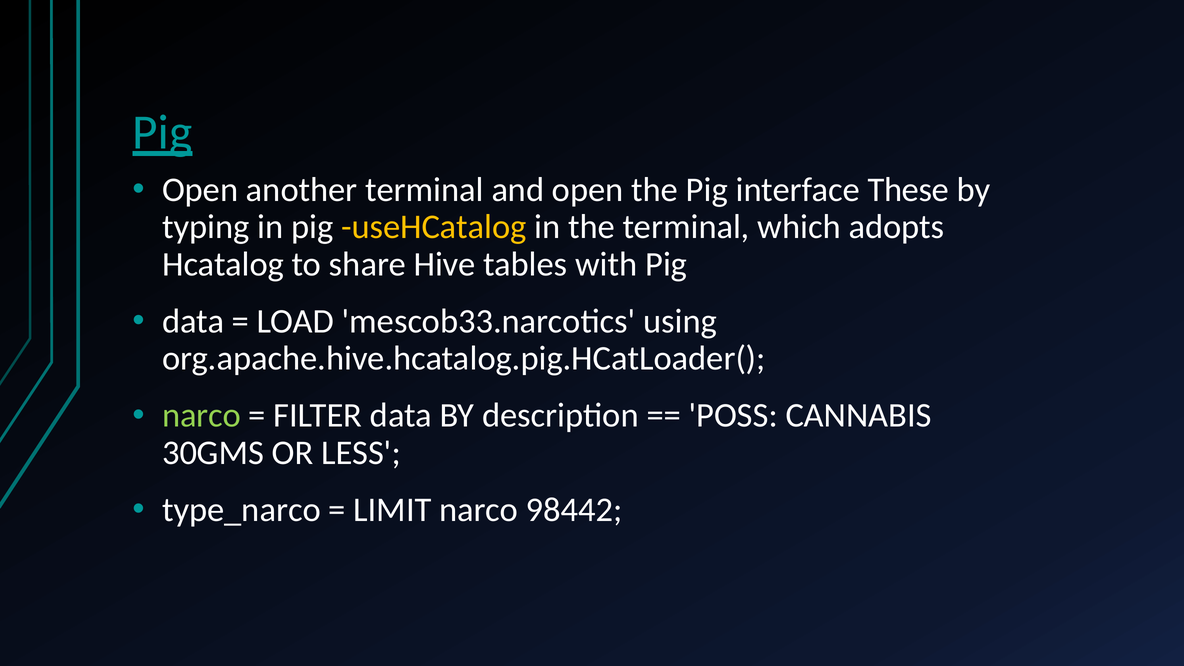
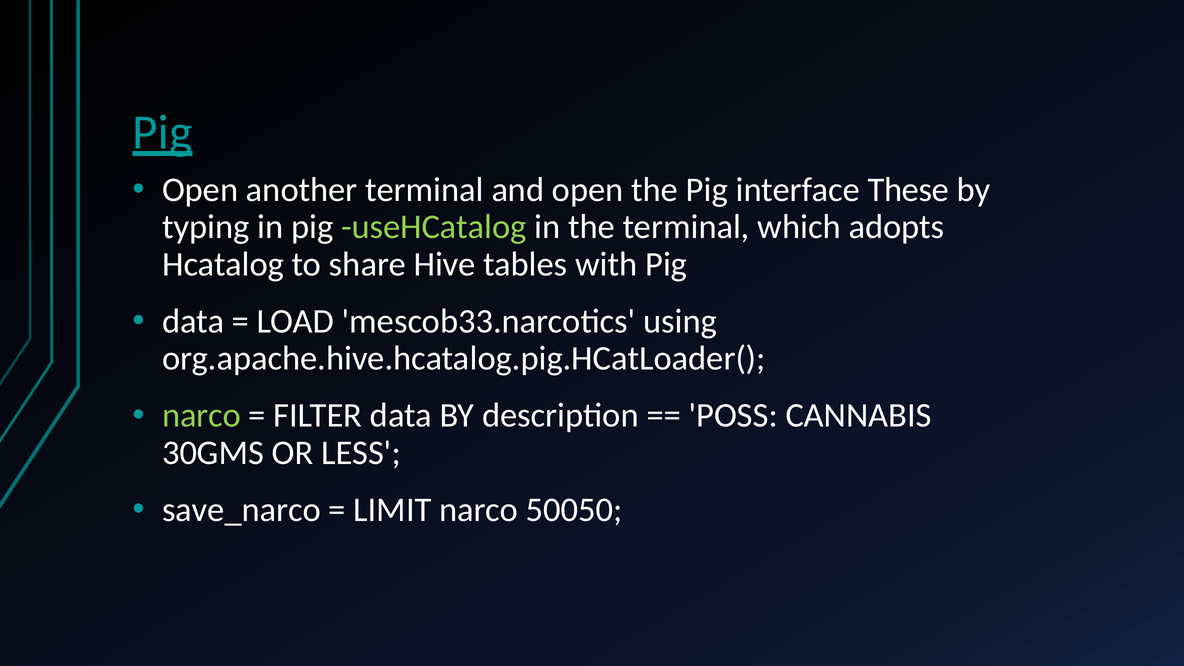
useHCatalog colour: yellow -> light green (434, 227)
type_narco: type_narco -> save_narco (241, 510)
98442: 98442 -> 50050 (574, 510)
